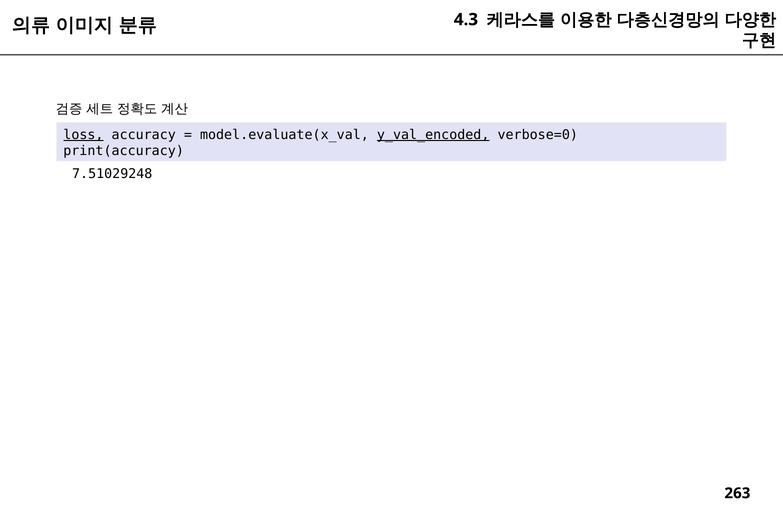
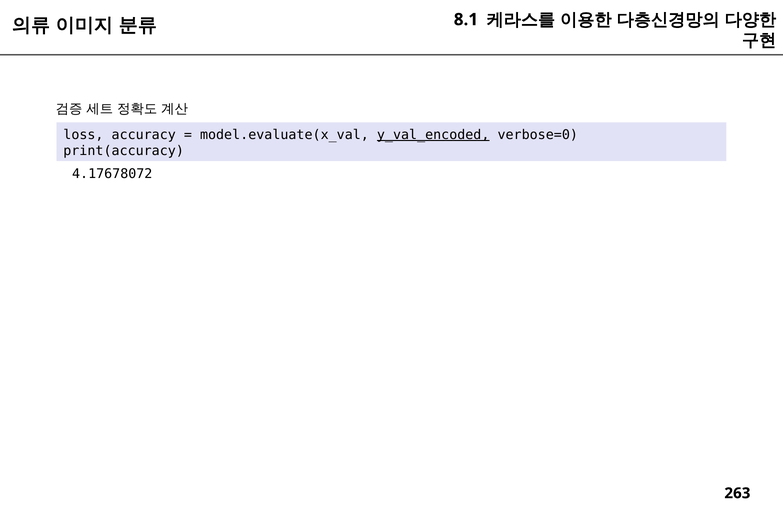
4.3: 4.3 -> 8.1 (466, 20)
loss underline: present -> none (83, 135)
7.51029248: 7.51029248 -> 4.17678072 (112, 174)
